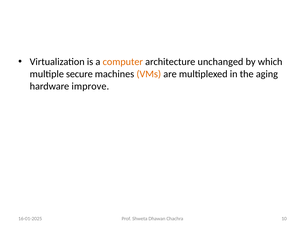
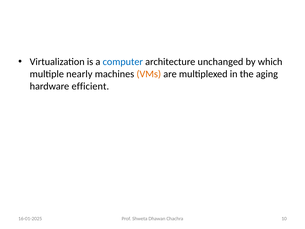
computer colour: orange -> blue (123, 62)
secure: secure -> nearly (79, 74)
improve: improve -> efficient (90, 86)
